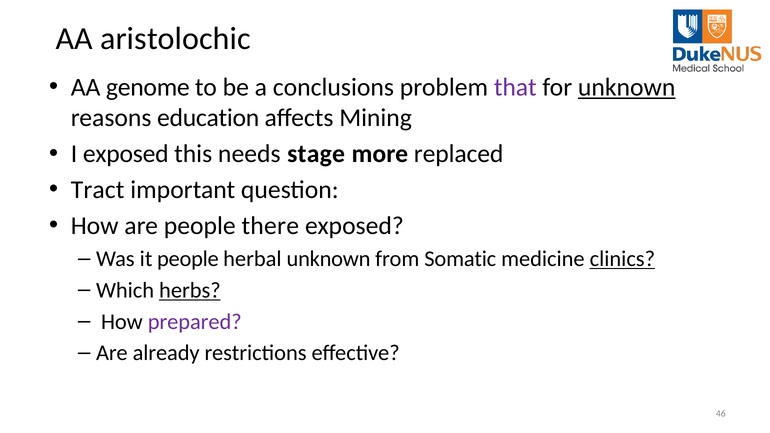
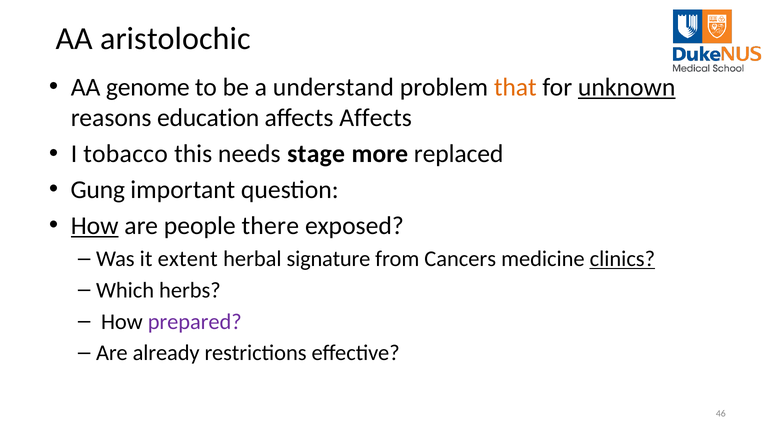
conclusions: conclusions -> understand (333, 87)
that colour: purple -> orange (515, 87)
affects Mining: Mining -> Affects (376, 118)
I exposed: exposed -> tobacco (126, 154)
Tract: Tract -> Gung (98, 190)
How underline: none -> present (95, 226)
it people: people -> extent (188, 259)
herbal unknown: unknown -> signature (329, 259)
Somatic: Somatic -> Cancers (460, 259)
herbs underline: present -> none (190, 290)
